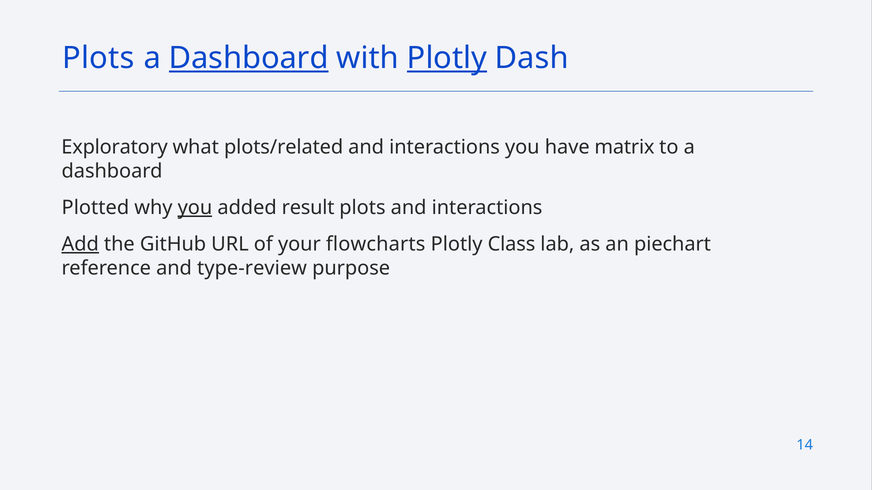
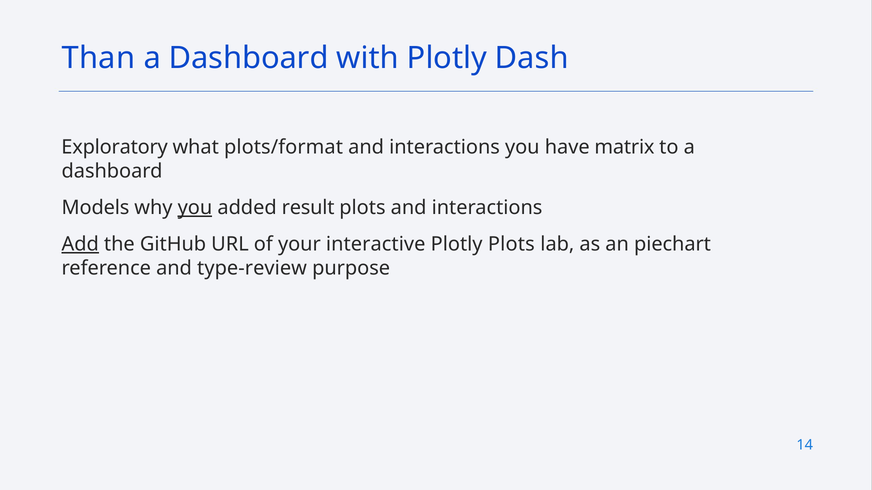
Plots: Plots -> Than (98, 58)
Dashboard underline: present -> none (249, 58)
Plotly underline: present -> none (447, 58)
plots/related: plots/related -> plots/format (284, 147)
Plotted: Plotted -> Models (96, 208)
flowcharts: flowcharts -> interactive (376, 244)
Plotly Class: Class -> Plots (511, 244)
